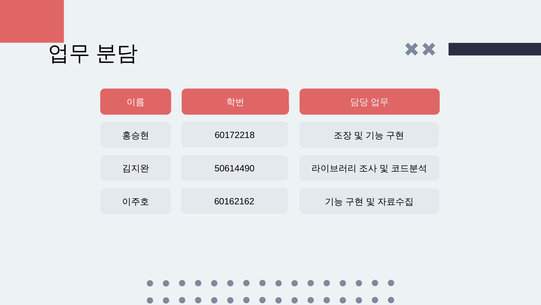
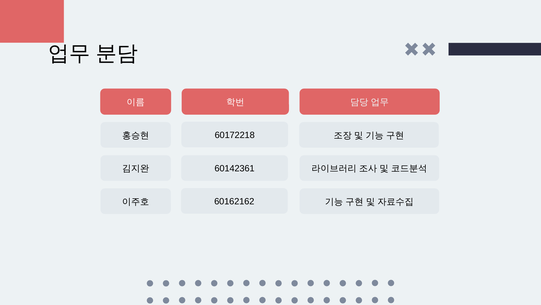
50614490: 50614490 -> 60142361 (235, 168)
